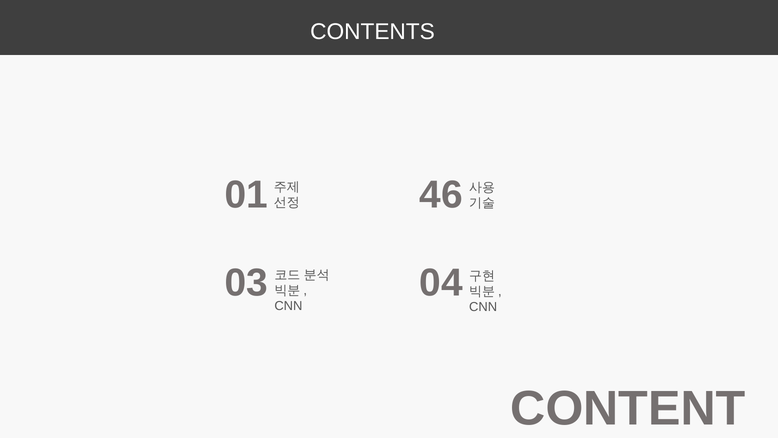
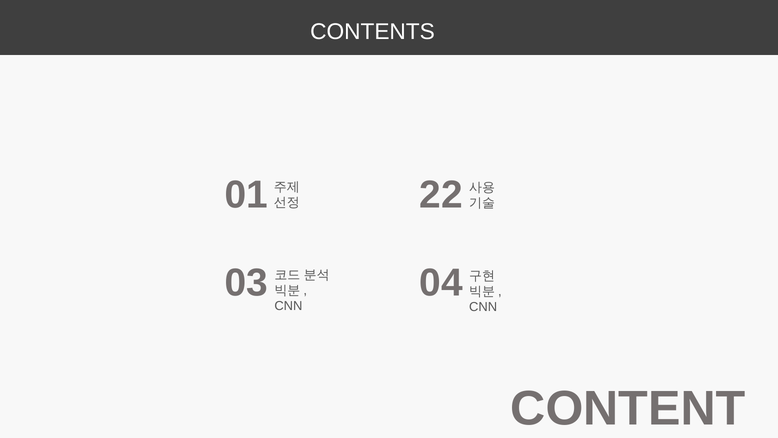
46: 46 -> 22 (441, 195)
